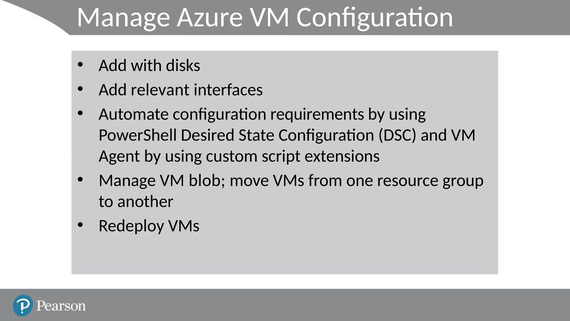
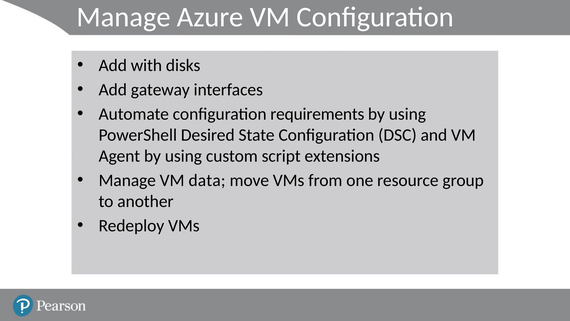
relevant: relevant -> gateway (160, 90)
blob: blob -> data (207, 180)
